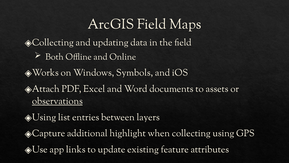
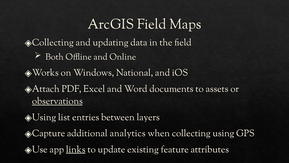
Symbols: Symbols -> National (135, 72)
highlight: highlight -> analytics (128, 133)
links underline: none -> present (76, 149)
